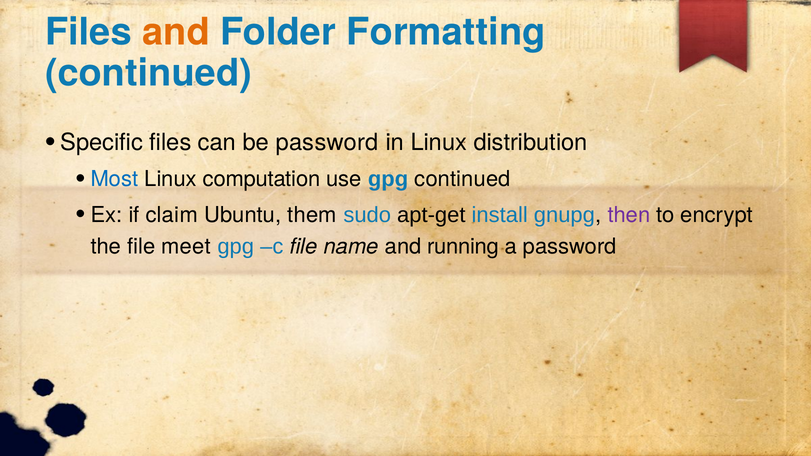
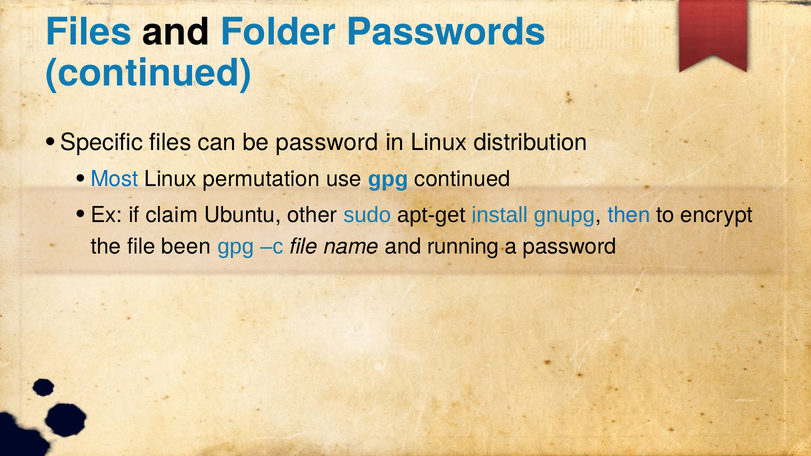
and colour: orange -> black (176, 32)
Formatting: Formatting -> Passwords (446, 32)
computation: computation -> permutation (261, 179)
them: them -> other (312, 215)
then colour: purple -> blue (629, 215)
meet: meet -> been (186, 247)
